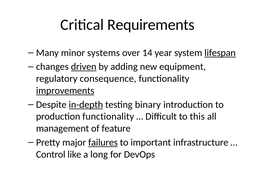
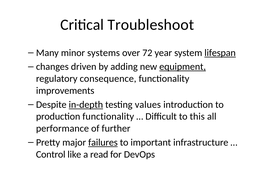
Requirements: Requirements -> Troubleshoot (151, 25)
14: 14 -> 72 (147, 53)
driven underline: present -> none (84, 66)
equipment underline: none -> present (183, 66)
improvements underline: present -> none (65, 90)
binary: binary -> values (148, 104)
management: management -> performance (62, 128)
feature: feature -> further (116, 128)
long: long -> read (99, 154)
